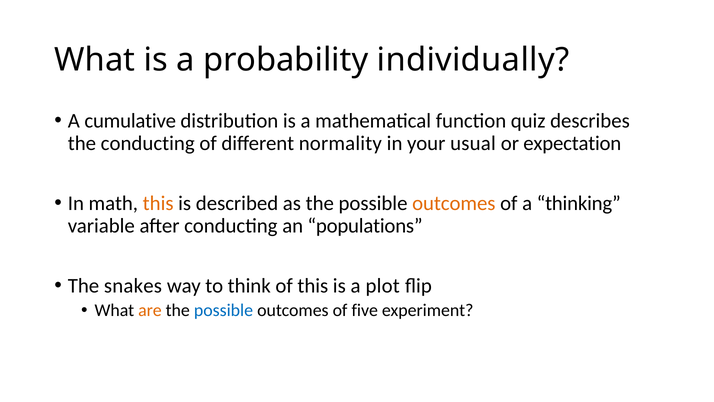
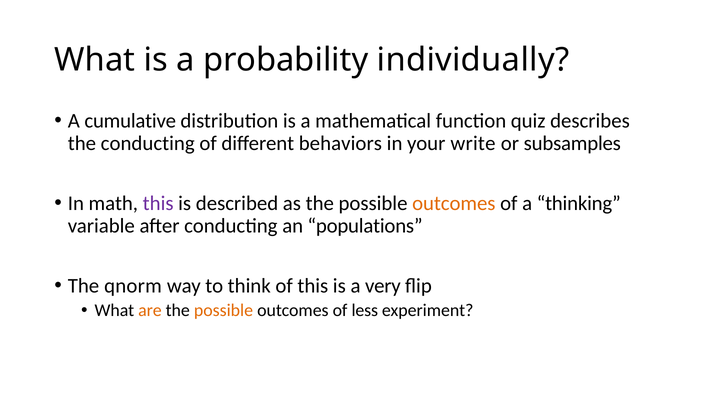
normality: normality -> behaviors (340, 143)
usual: usual -> write (473, 143)
expectation: expectation -> subsamples (572, 143)
this colour: orange -> purple (158, 203)
snakes: snakes -> qnorm (133, 285)
plot: plot -> very (383, 285)
possible colour: blue -> orange (223, 310)
five: five -> less (365, 310)
